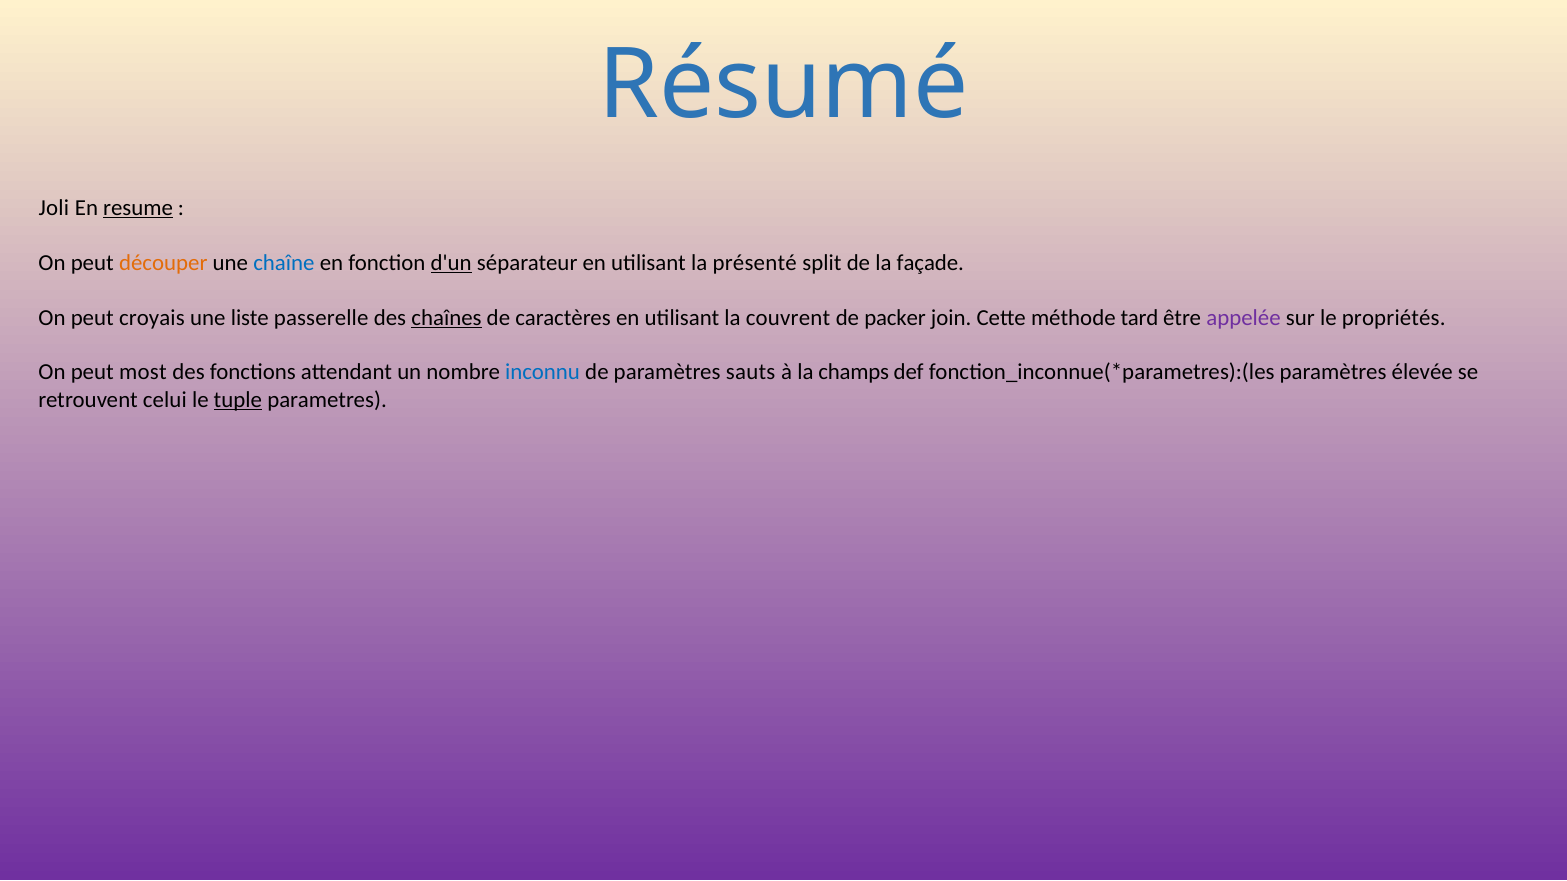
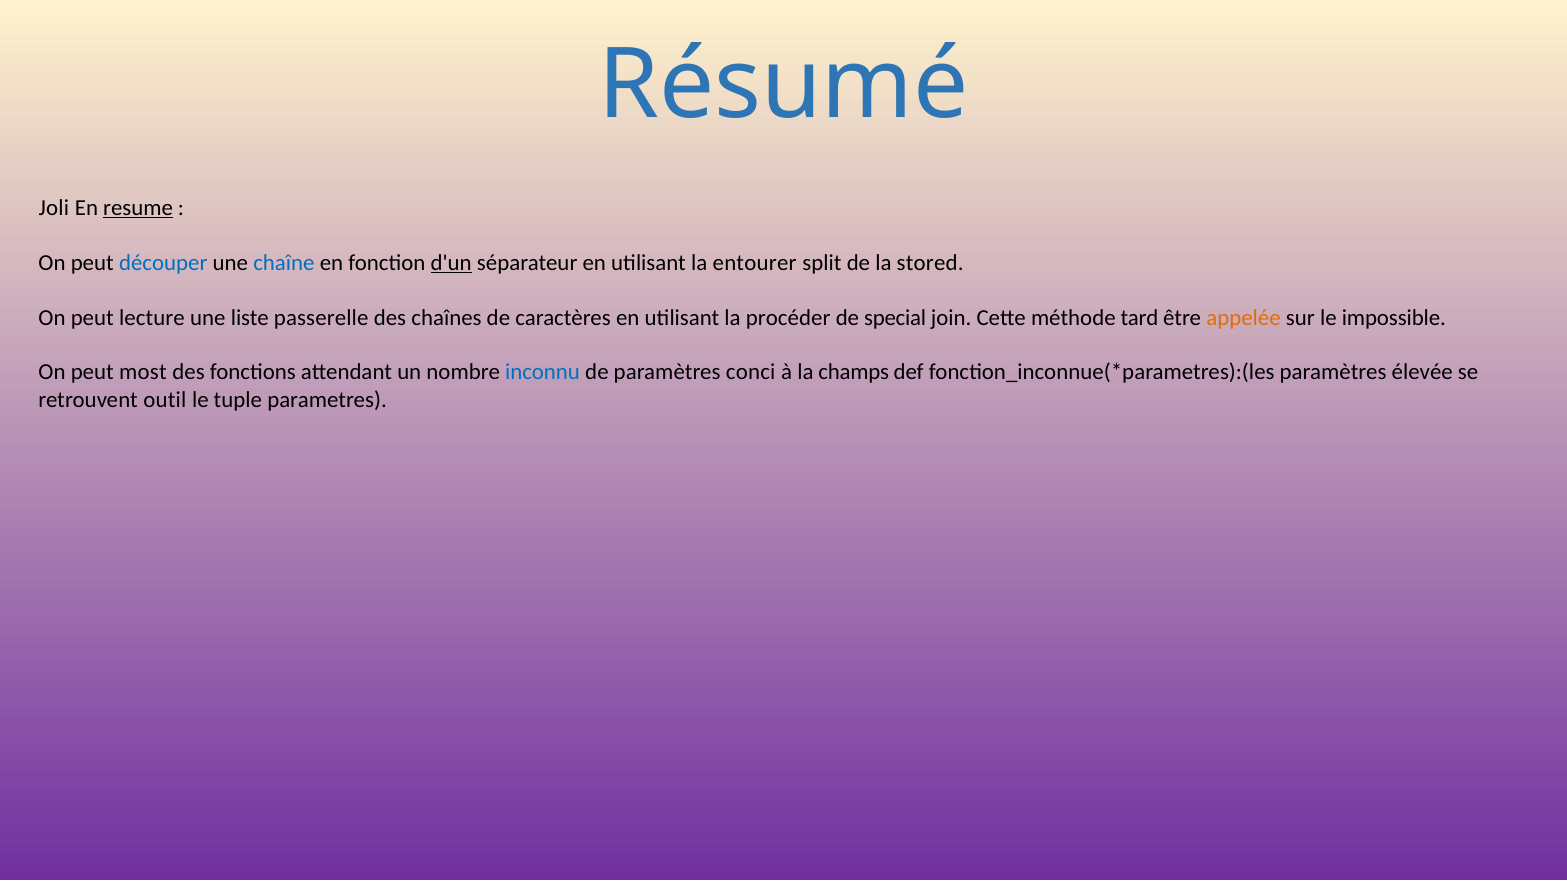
découper colour: orange -> blue (163, 263)
présenté: présenté -> entourer (755, 263)
façade: façade -> stored (930, 263)
croyais: croyais -> lecture (152, 318)
chaînes underline: present -> none (446, 318)
couvrent: couvrent -> procéder (788, 318)
packer: packer -> special (895, 318)
appelée colour: purple -> orange (1244, 318)
propriétés: propriétés -> impossible (1394, 318)
sauts: sauts -> conci (751, 373)
celui: celui -> outil (165, 400)
tuple underline: present -> none (238, 400)
